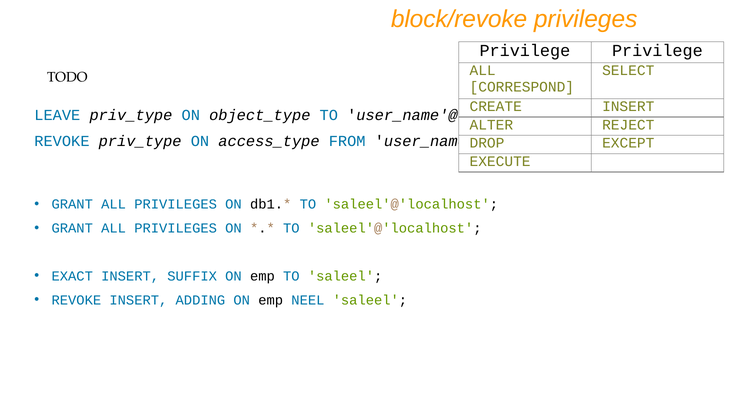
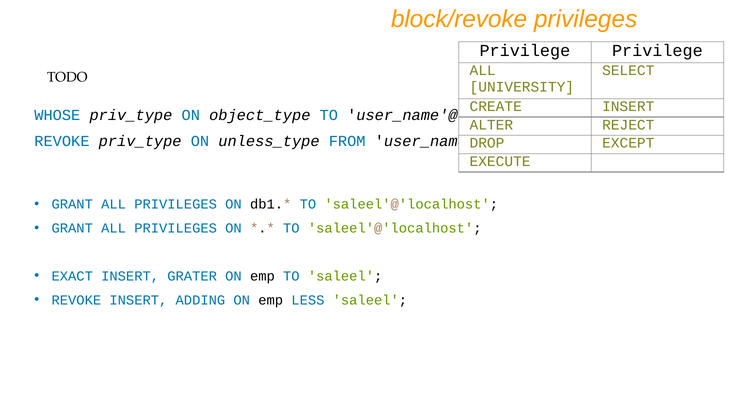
CORRESPOND: CORRESPOND -> UNIVERSITY (522, 87)
LEAVE: LEAVE -> WHOSE (57, 115)
access_type: access_type -> unless_type (269, 141)
SUFFIX: SUFFIX -> GRATER (192, 276)
NEEL: NEEL -> LESS (308, 300)
